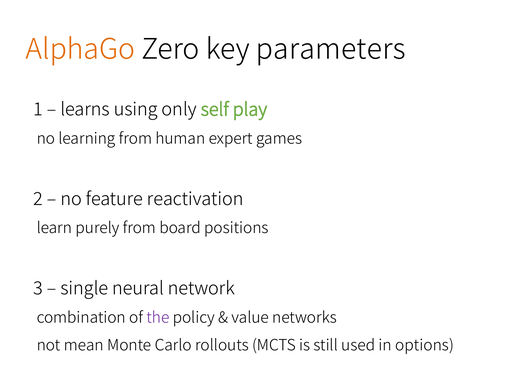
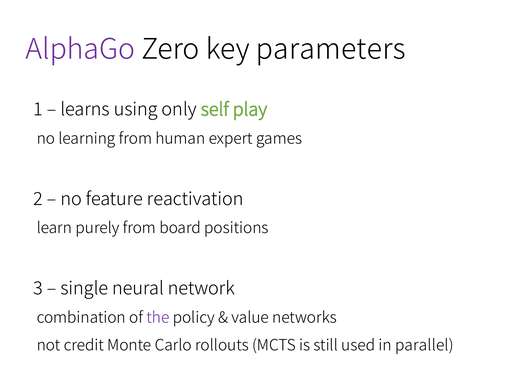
AlphaGo colour: orange -> purple (80, 49)
mean: mean -> credit (84, 345)
options: options -> parallel (424, 345)
